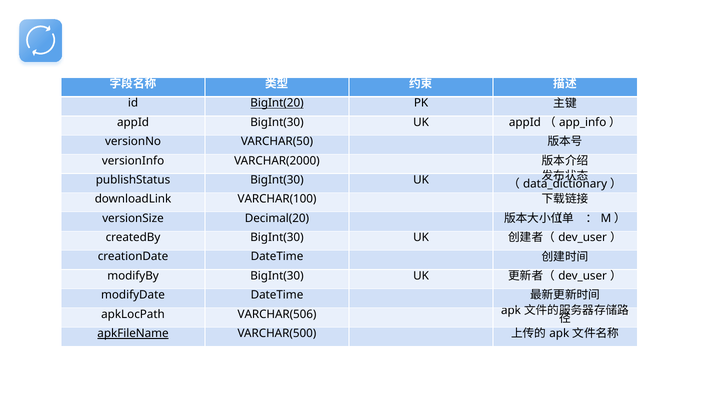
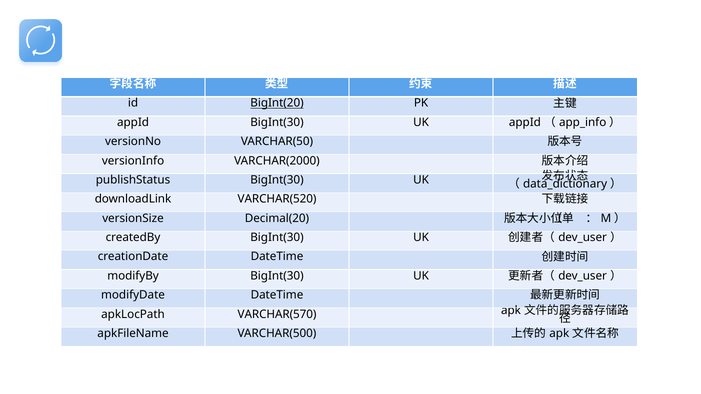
VARCHAR(100: VARCHAR(100 -> VARCHAR(520 (277, 199)
VARCHAR(506: VARCHAR(506 -> VARCHAR(570 (277, 314)
apkFileName underline: present -> none (133, 334)
